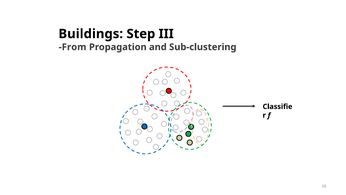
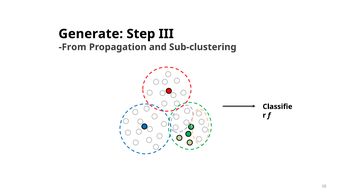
Buildings: Buildings -> Generate (91, 34)
